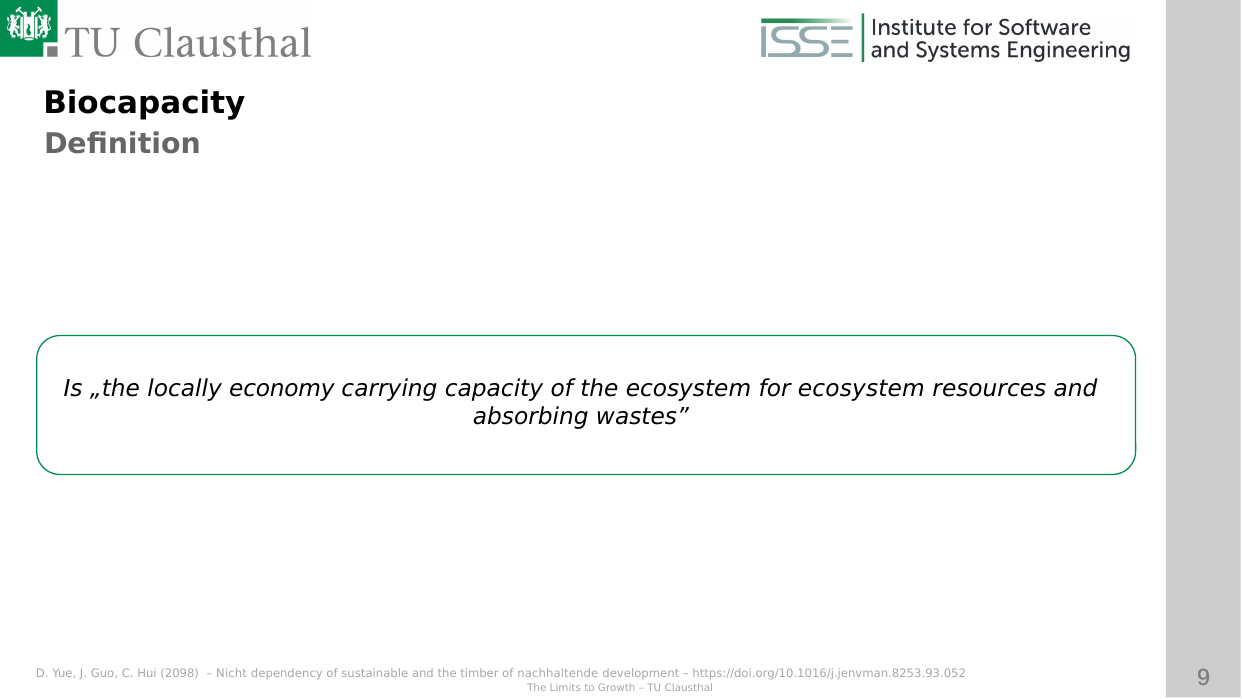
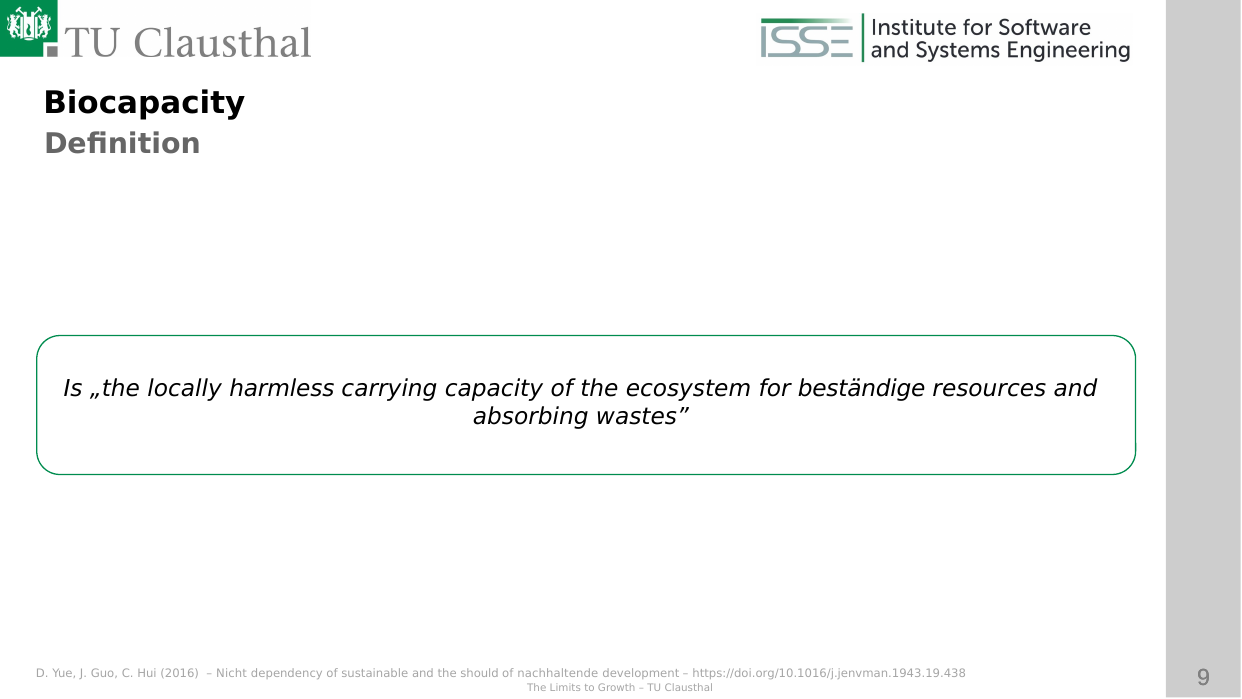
economy: economy -> harmless (282, 389)
for ecosystem: ecosystem -> beständige (862, 389)
2098: 2098 -> 2016 (180, 674)
timber: timber -> should (480, 674)
https://doi.org/10.1016/j.jenvman.8253.93.052: https://doi.org/10.1016/j.jenvman.8253.93.052 -> https://doi.org/10.1016/j.jenvman.1943.19.438 (829, 674)
